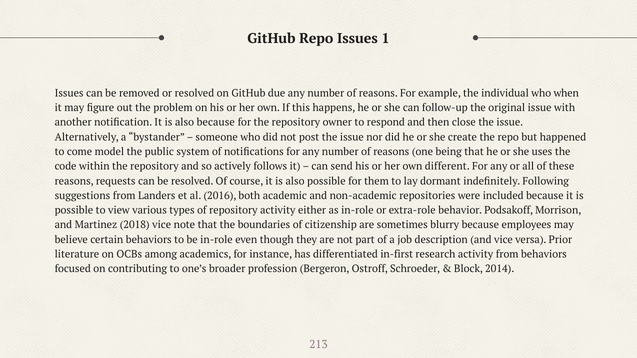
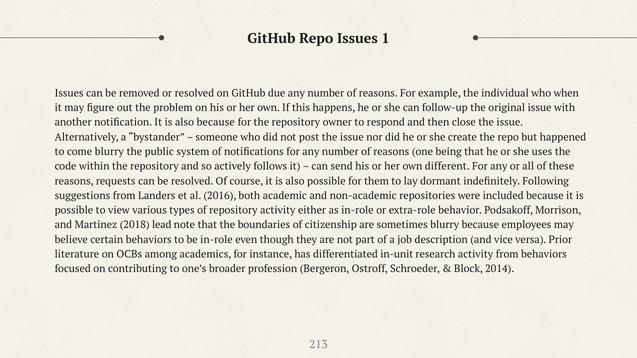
come model: model -> blurry (109, 152)
2018 vice: vice -> lead (162, 225)
in-first: in-first -> in-unit (397, 254)
